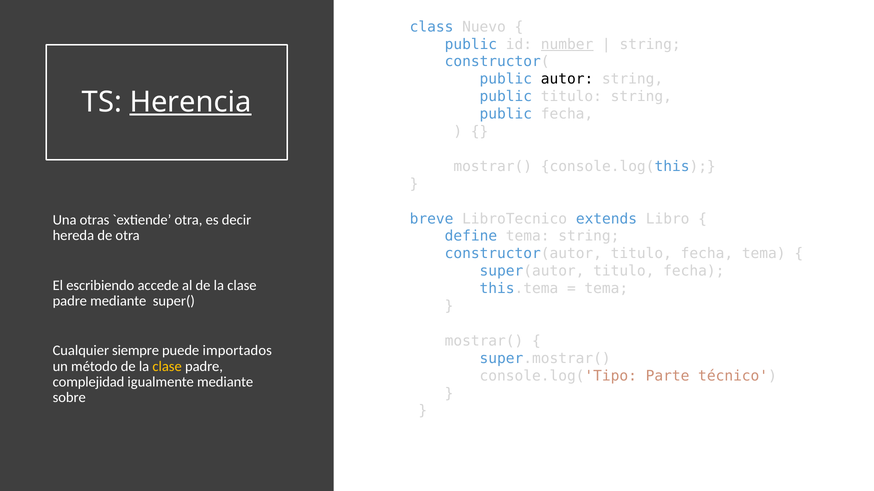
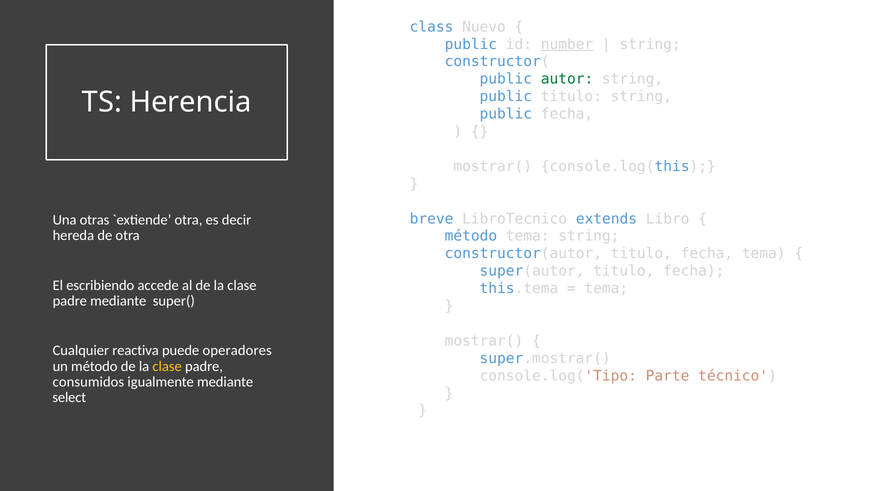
autor colour: black -> green (567, 79)
Herencia underline: present -> none (190, 102)
define: define -> método (471, 236)
siempre: siempre -> reactiva (136, 351)
importados: importados -> operadores (237, 351)
complejidad: complejidad -> consumidos (88, 382)
sobre: sobre -> select (69, 398)
